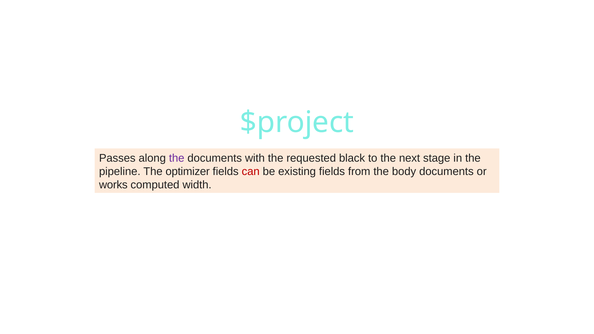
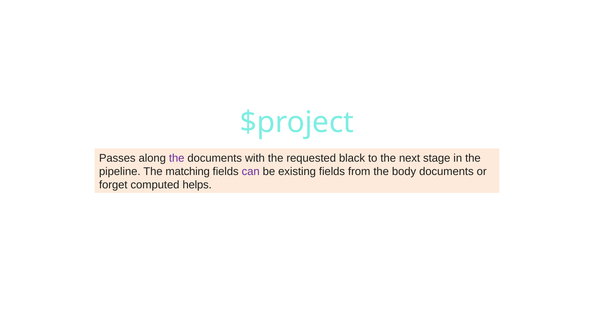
optimizer: optimizer -> matching (188, 172)
can colour: red -> purple (251, 172)
works: works -> forget (113, 185)
width: width -> helps (197, 185)
